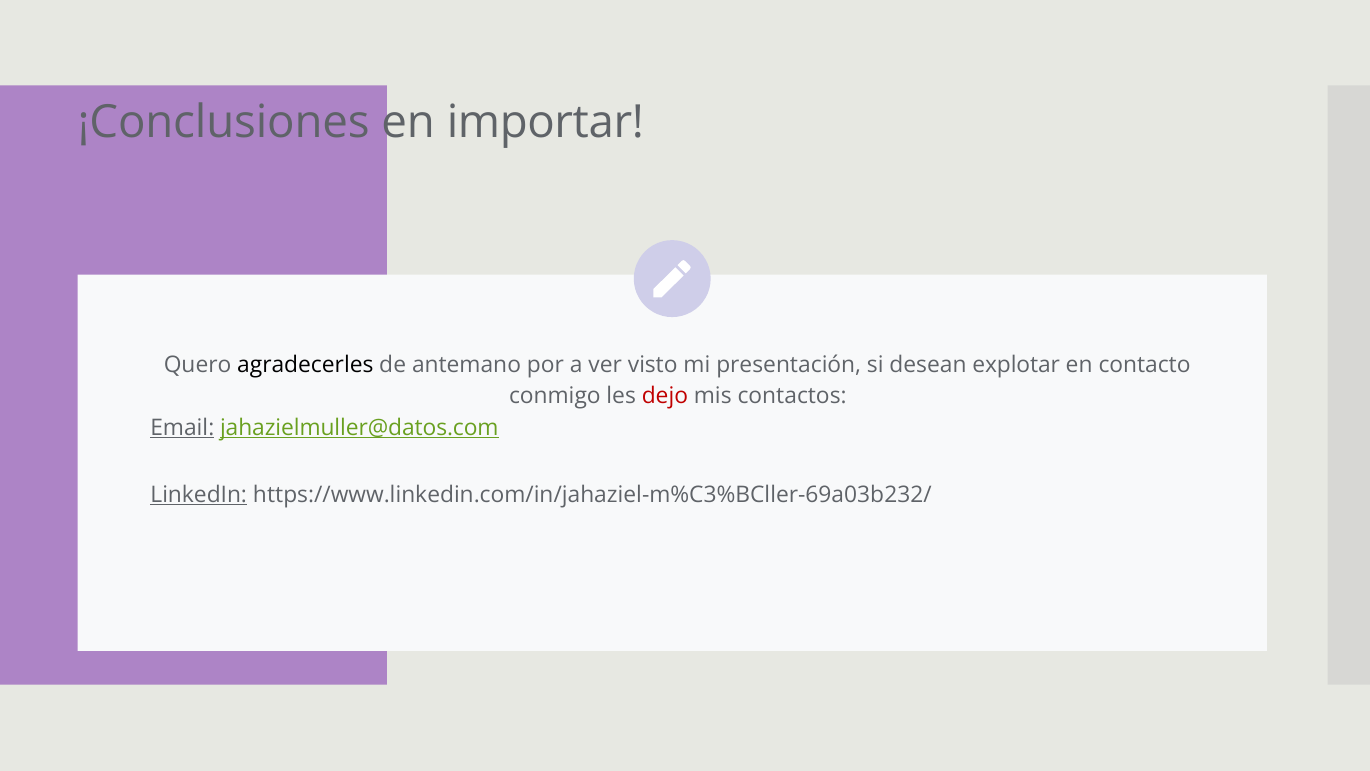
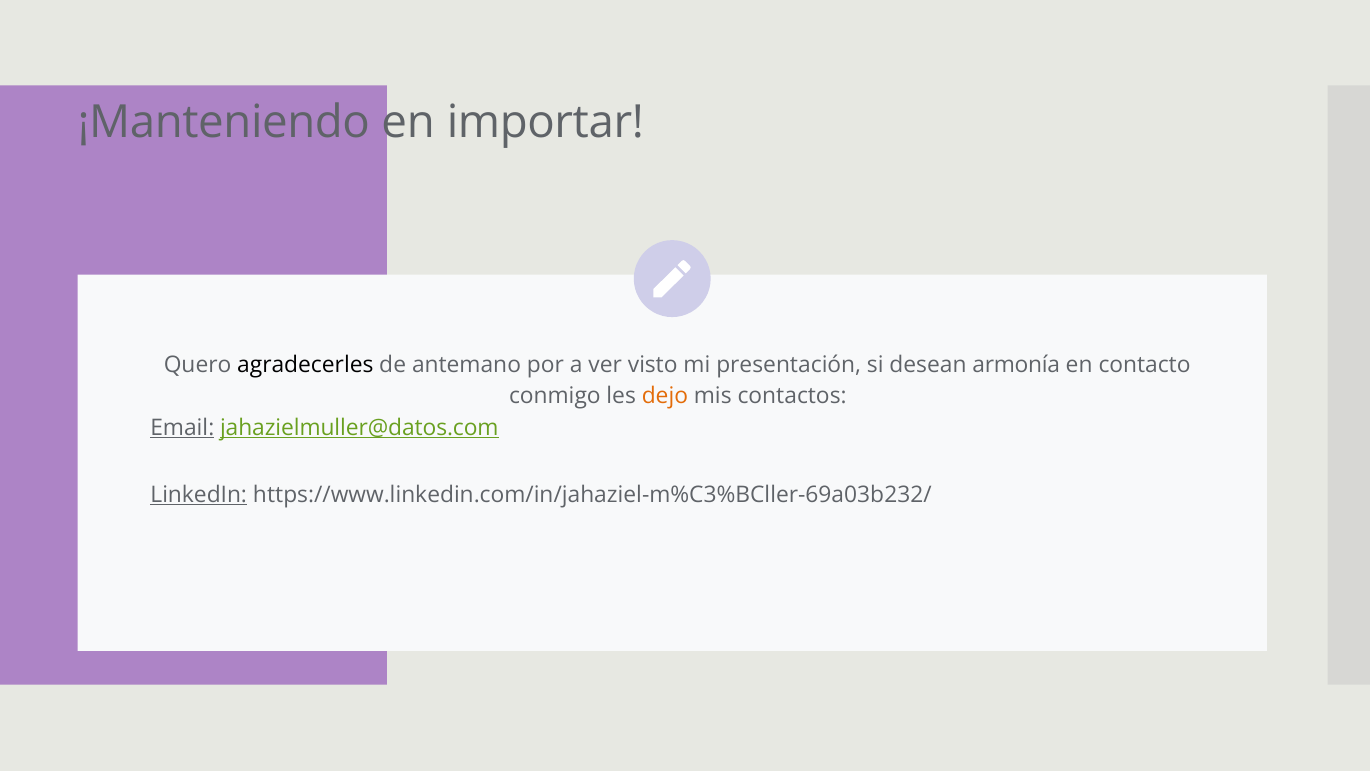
¡Conclusiones: ¡Conclusiones -> ¡Manteniendo (224, 123)
explotar: explotar -> armonía (1016, 365)
dejo colour: red -> orange (665, 396)
